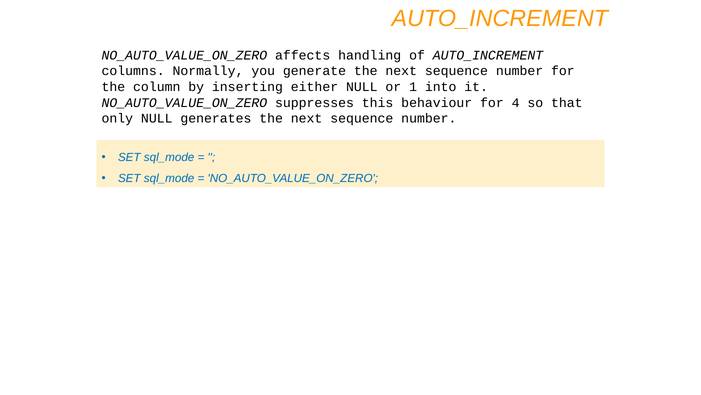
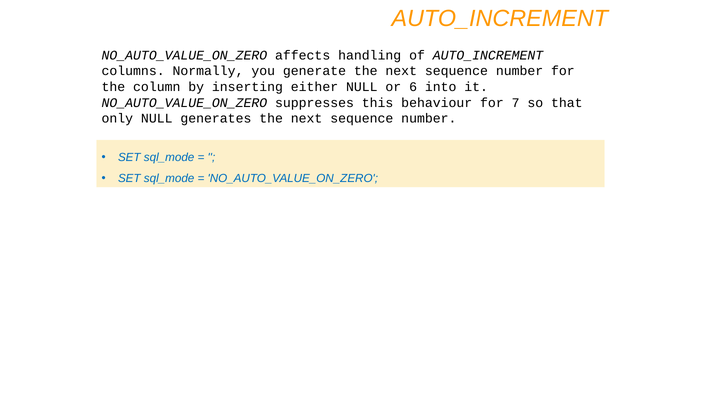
1: 1 -> 6 (413, 87)
4: 4 -> 7 (516, 103)
